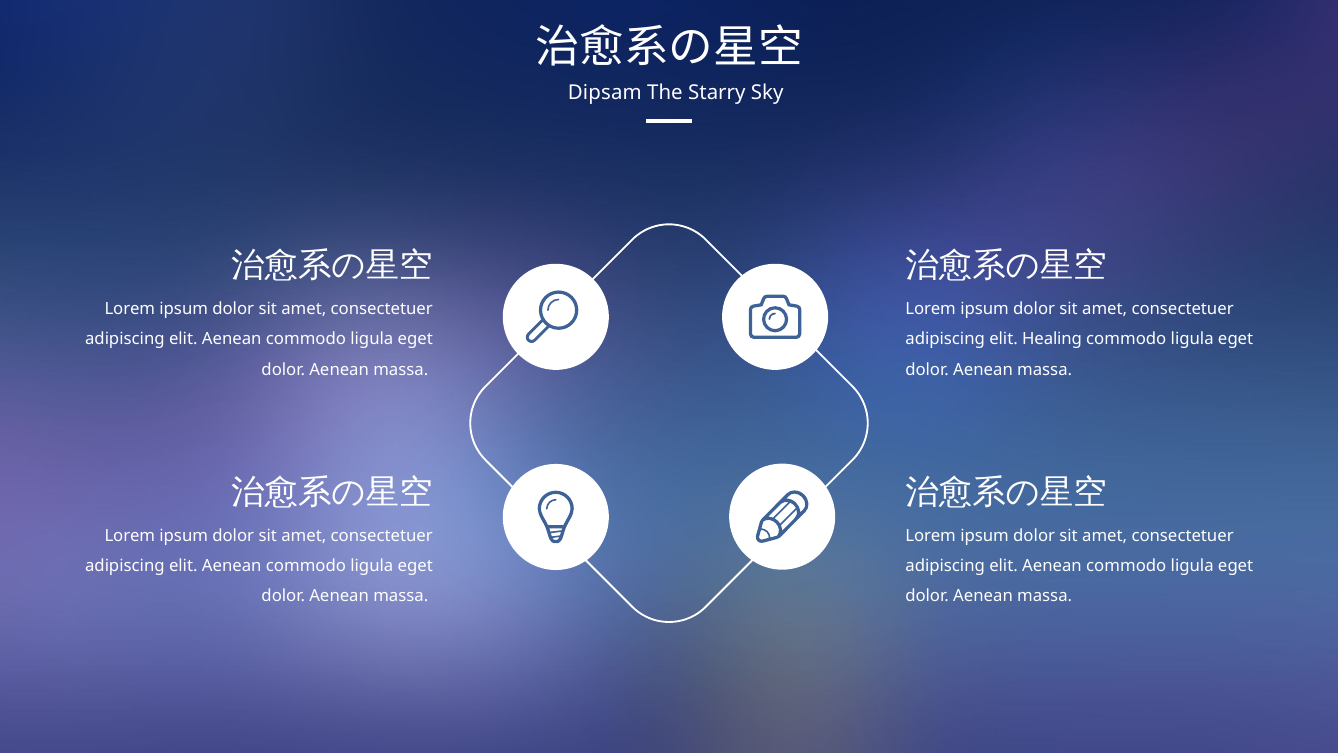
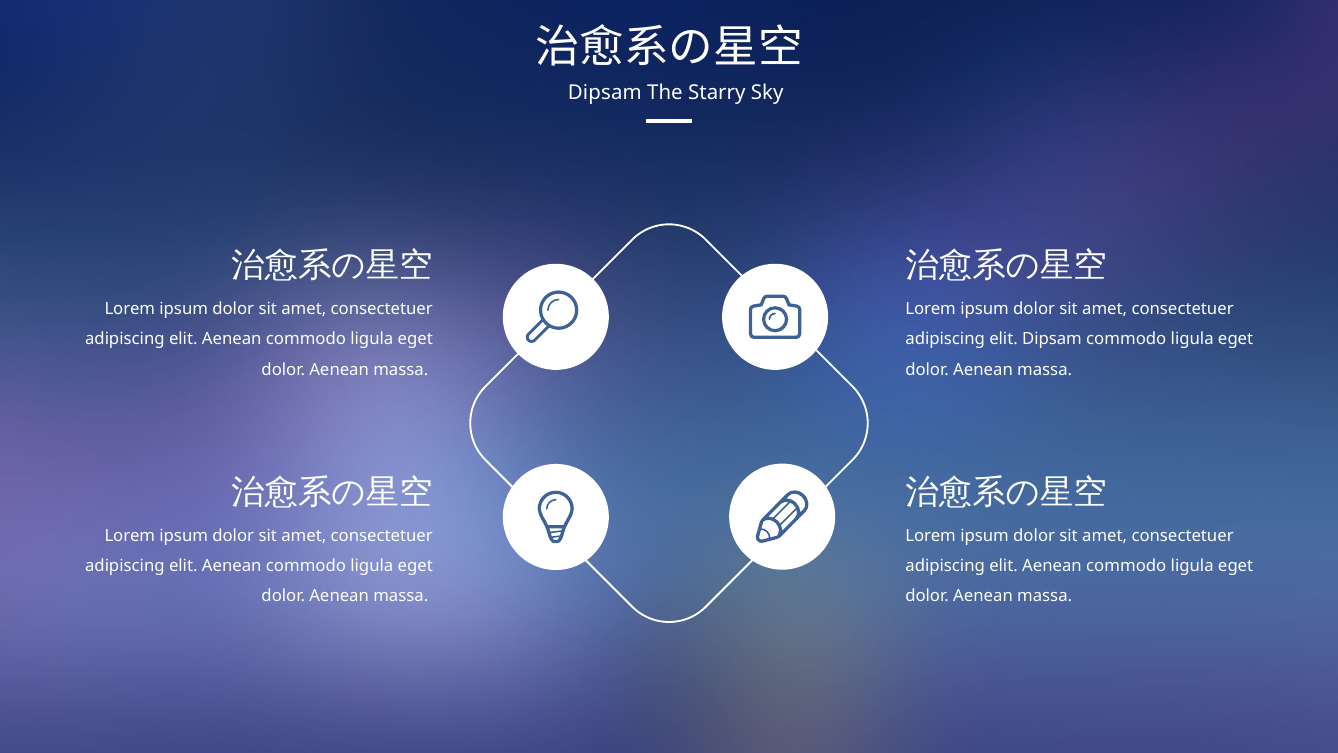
elit Healing: Healing -> Dipsam (1052, 339)
